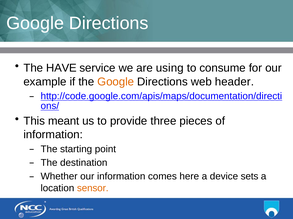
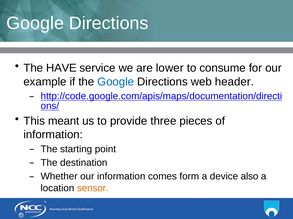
using: using -> lower (170, 68)
Google colour: orange -> blue (116, 82)
here: here -> form (189, 177)
sets: sets -> also (250, 177)
